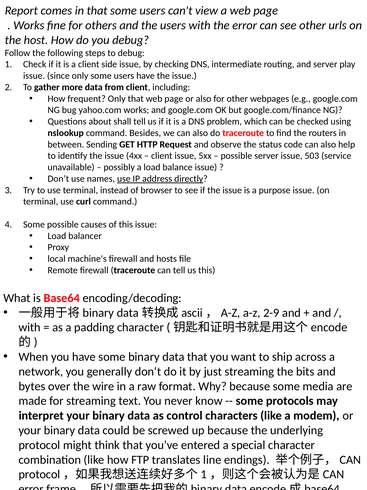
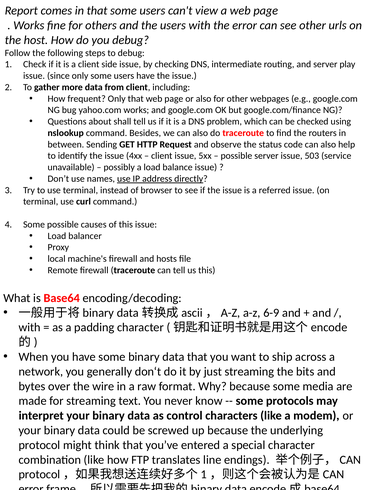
purpose: purpose -> referred (275, 190)
2-9: 2-9 -> 6-9 (271, 312)
